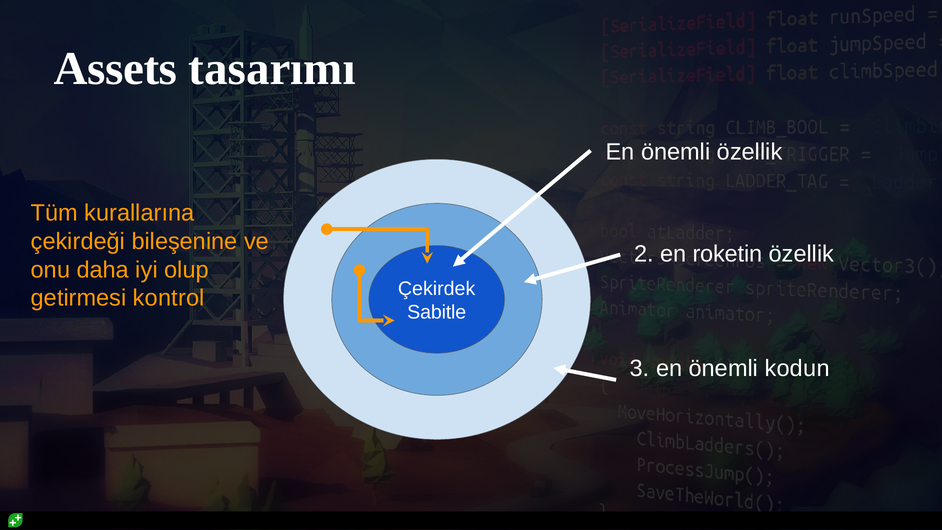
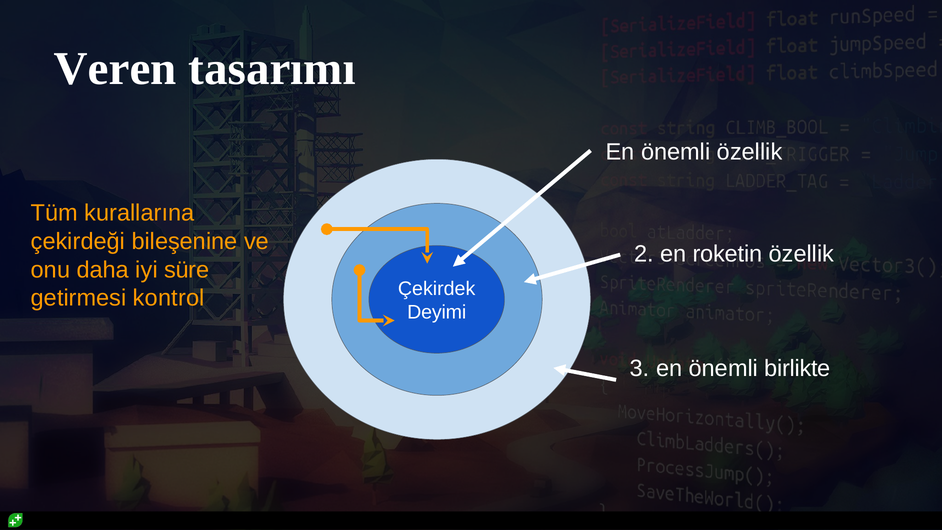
Assets: Assets -> Veren (115, 68)
olup: olup -> süre (187, 270)
Sabitle: Sabitle -> Deyimi (437, 312)
kodun: kodun -> birlikte (797, 369)
